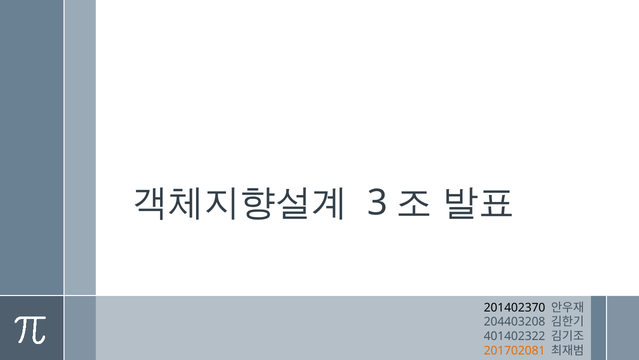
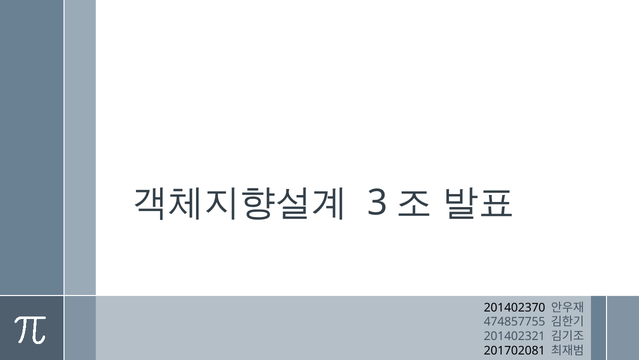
204403208: 204403208 -> 474857755 (515, 322)
401402322: 401402322 -> 201402321 (515, 336)
201702081 colour: orange -> black (515, 350)
